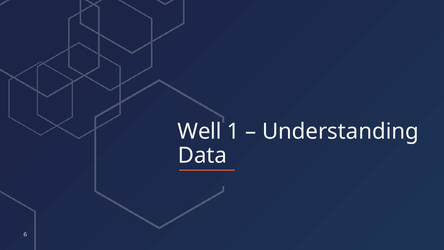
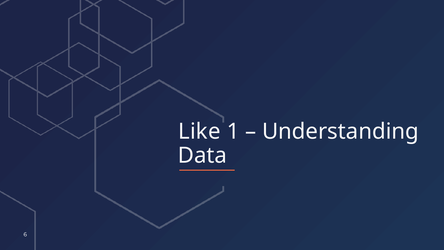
Well: Well -> Like (199, 131)
